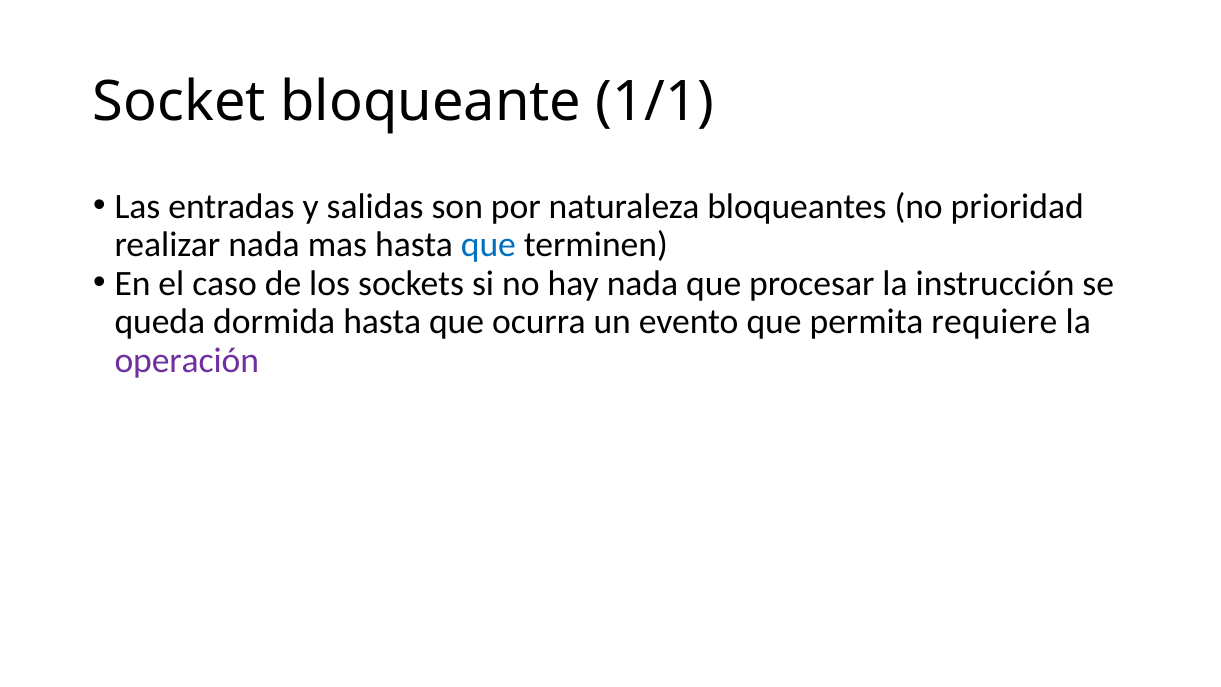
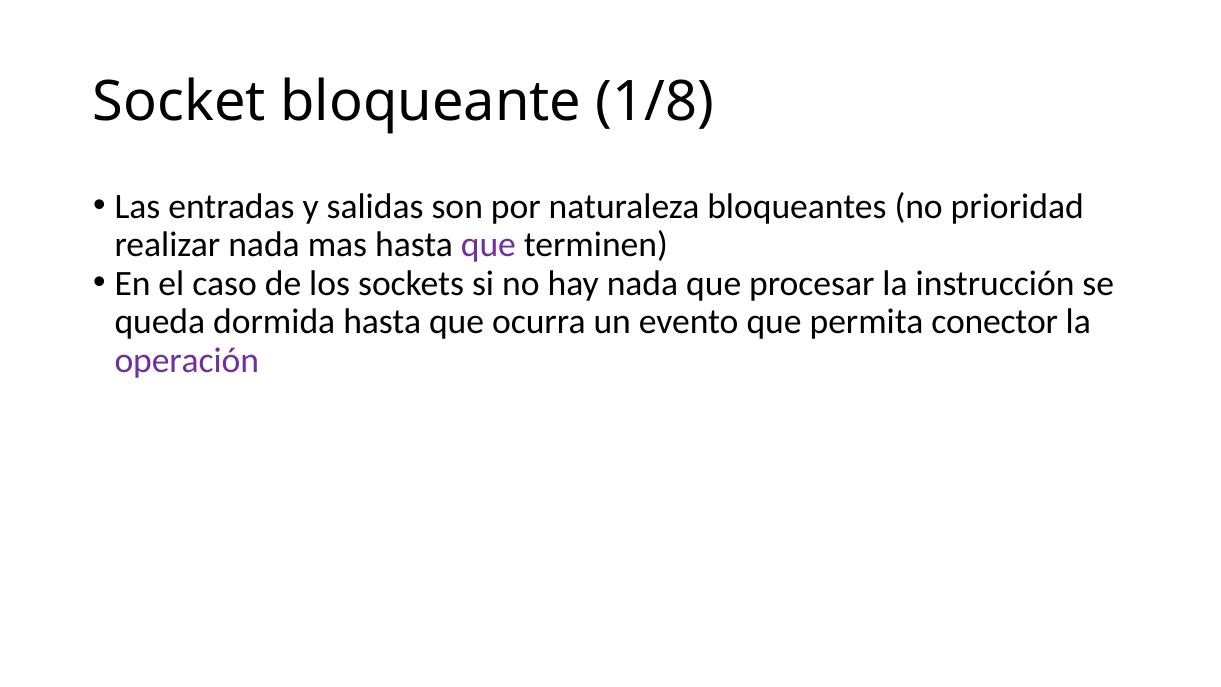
1/1: 1/1 -> 1/8 (655, 102)
que colour: blue -> purple (488, 245)
requiere: requiere -> conector (995, 322)
